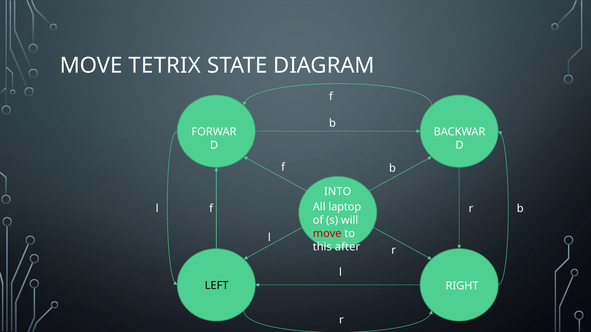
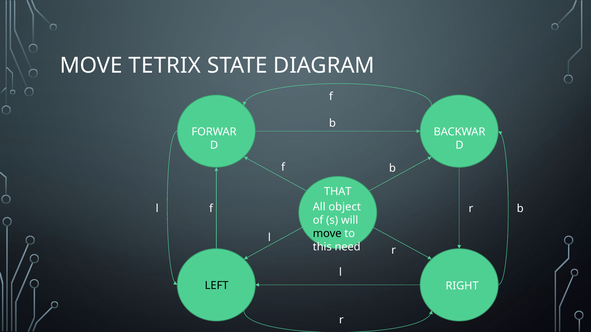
INTO: INTO -> THAT (338, 192)
laptop: laptop -> object (345, 207)
move colour: red -> black (327, 234)
after: after -> need (348, 247)
